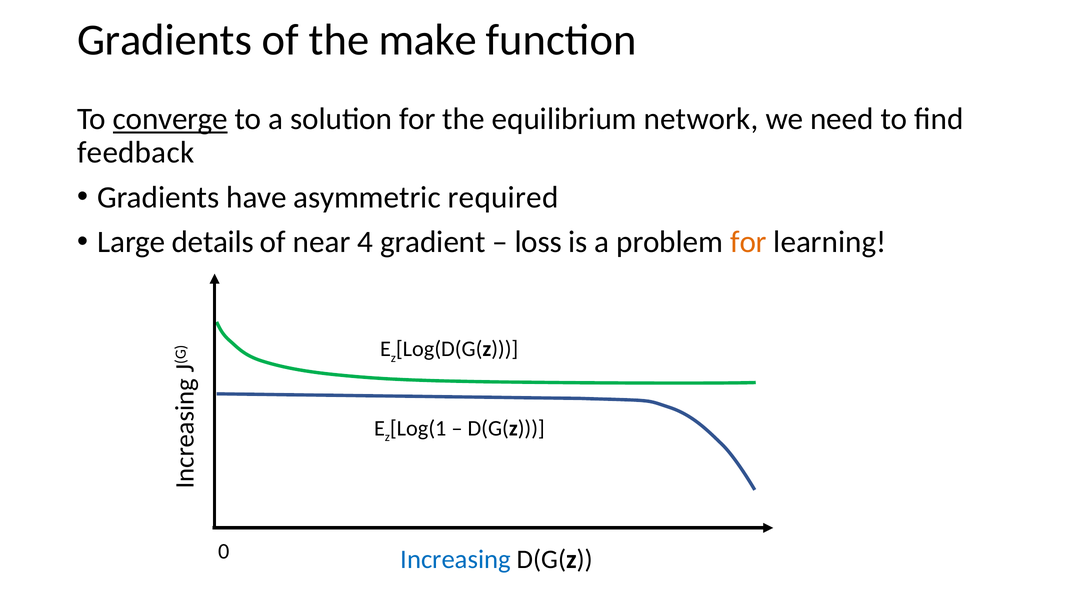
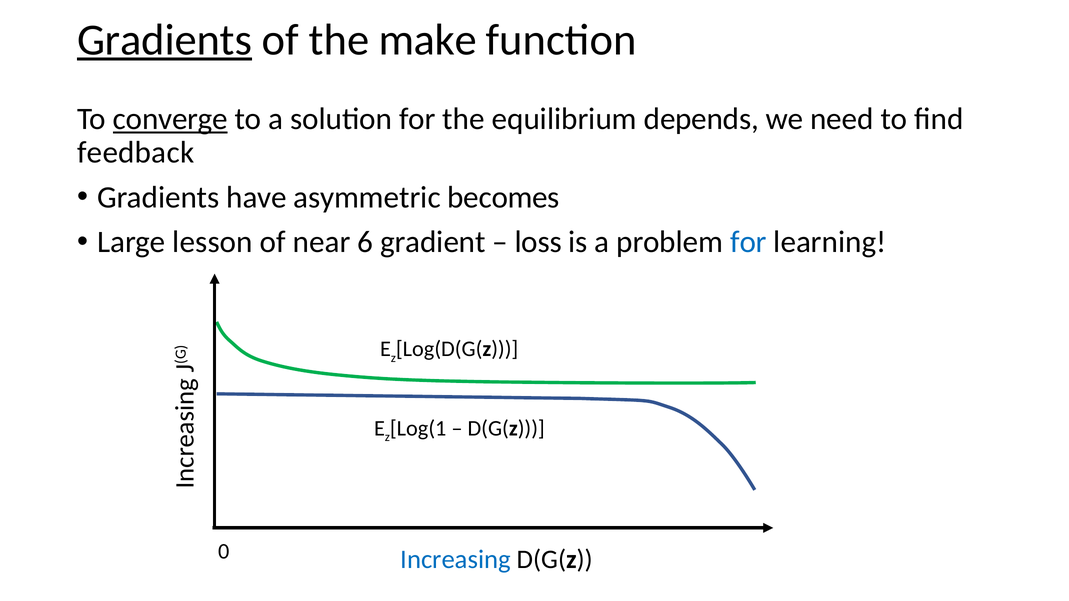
Gradients underline: none -> present (165, 40)
network: network -> depends (701, 119)
required: required -> becomes (504, 197)
details: details -> lesson (213, 242)
4: 4 -> 6 (365, 242)
for colour: orange -> blue (749, 242)
